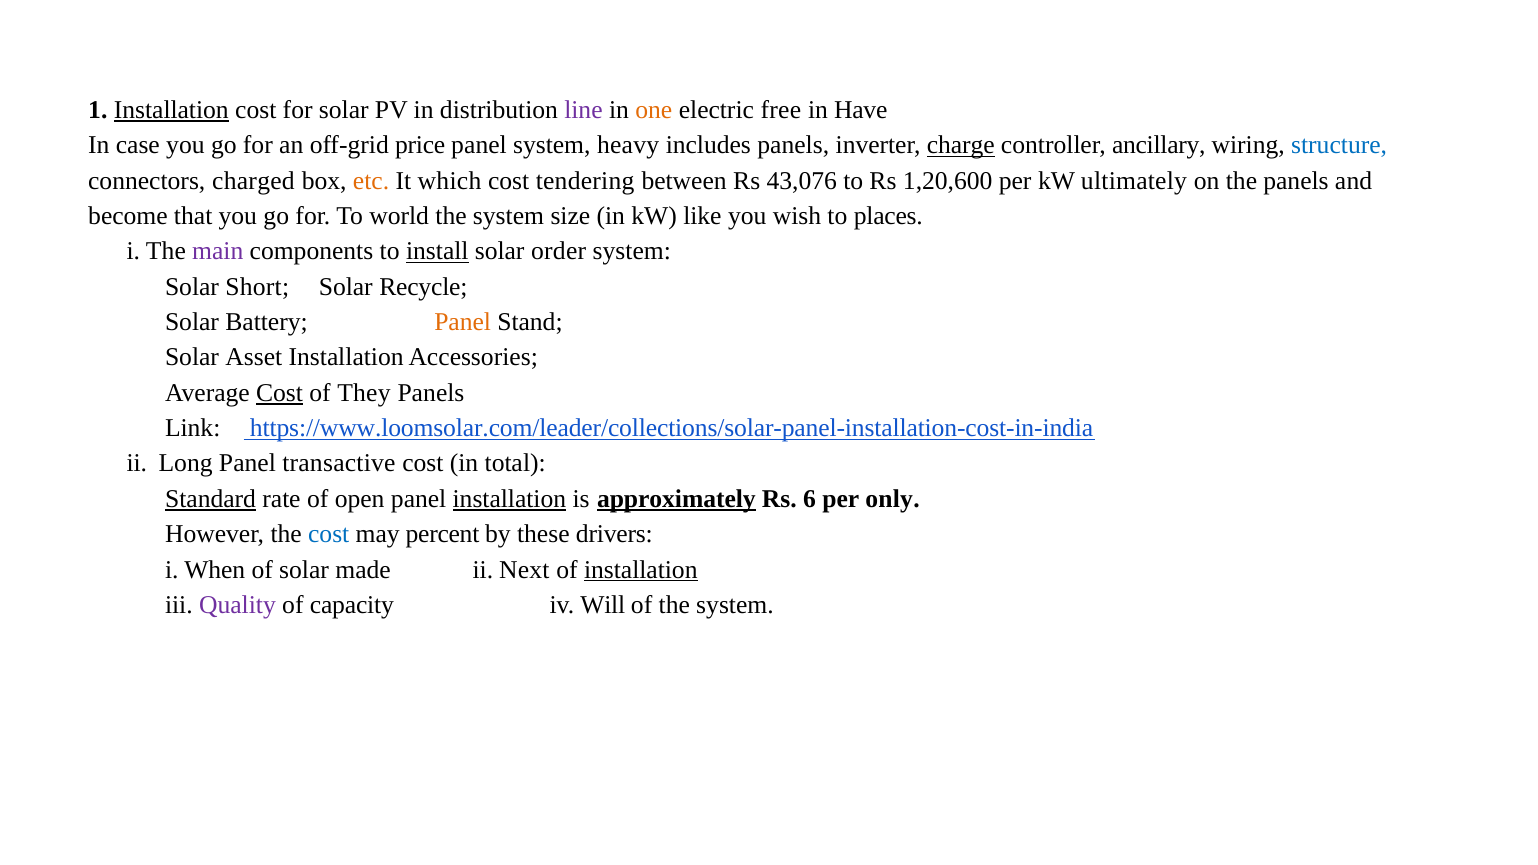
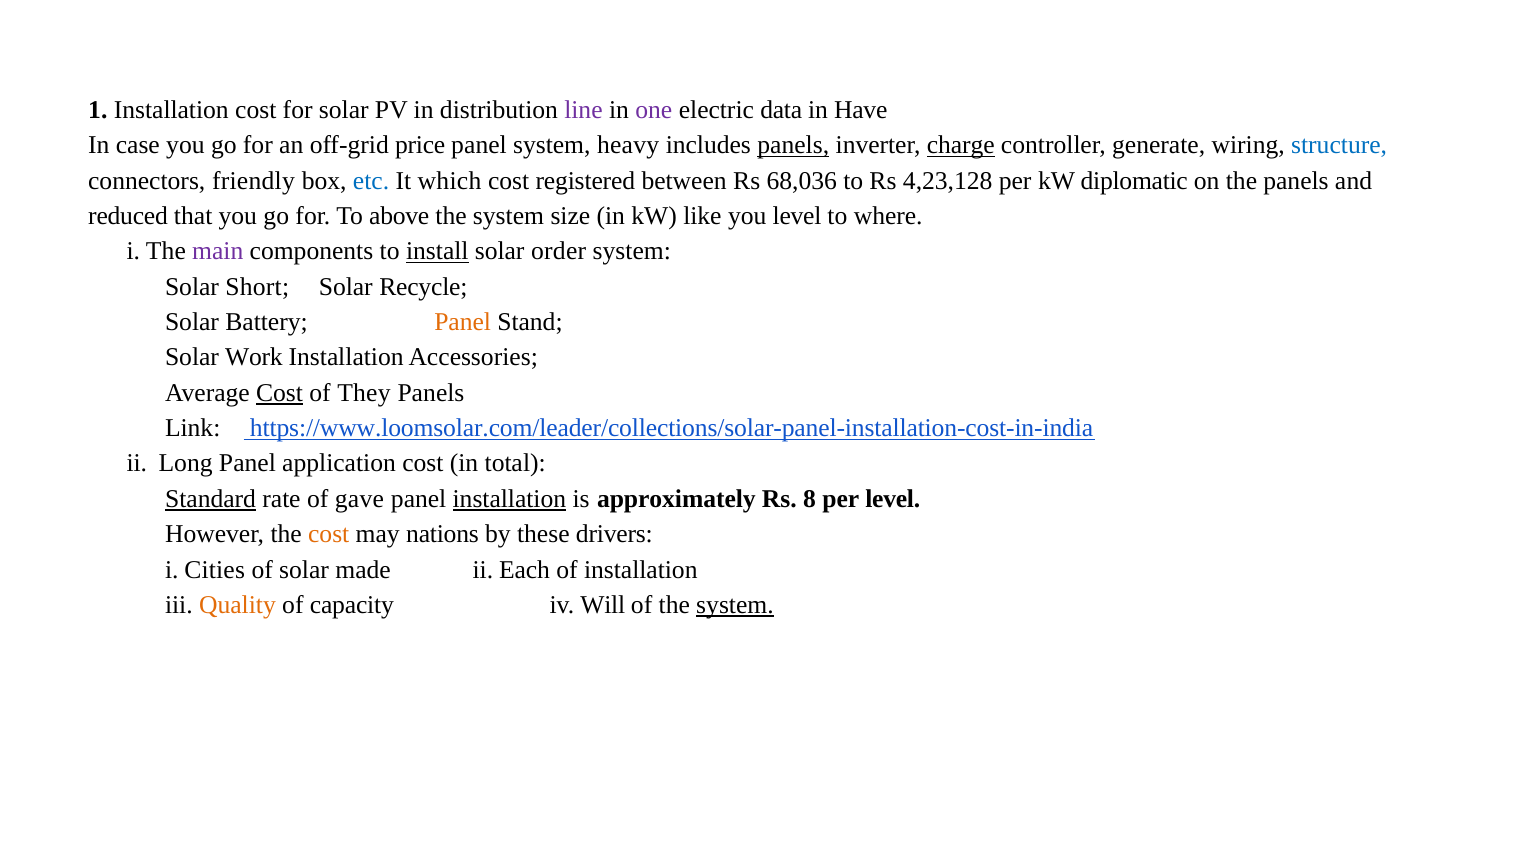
Installation underline: present -> none (171, 110)
one colour: orange -> purple (654, 110)
free: free -> data (781, 110)
panels underline: none -> present (793, 145)
ancillary: ancillary -> generate (1159, 145)
charged: charged -> friendly (253, 181)
etc colour: orange -> blue (371, 181)
tendering: tendering -> registered (585, 181)
43,076: 43,076 -> 68,036 (802, 181)
1,20,600: 1,20,600 -> 4,23,128 (948, 181)
ultimately: ultimately -> diplomatic (1134, 181)
become: become -> reduced (128, 216)
world: world -> above (399, 216)
you wish: wish -> level (797, 216)
places: places -> where (888, 216)
Asset: Asset -> Work (254, 358)
transactive: transactive -> application (339, 464)
open: open -> gave (359, 499)
approximately underline: present -> none (676, 499)
6: 6 -> 8 (810, 499)
per only: only -> level (893, 499)
cost colour: blue -> orange (329, 534)
percent: percent -> nations (442, 534)
When: When -> Cities (215, 570)
Next: Next -> Each (524, 570)
installation underline: present -> none (641, 570)
Quality colour: purple -> orange (237, 605)
system underline: none -> present (735, 605)
